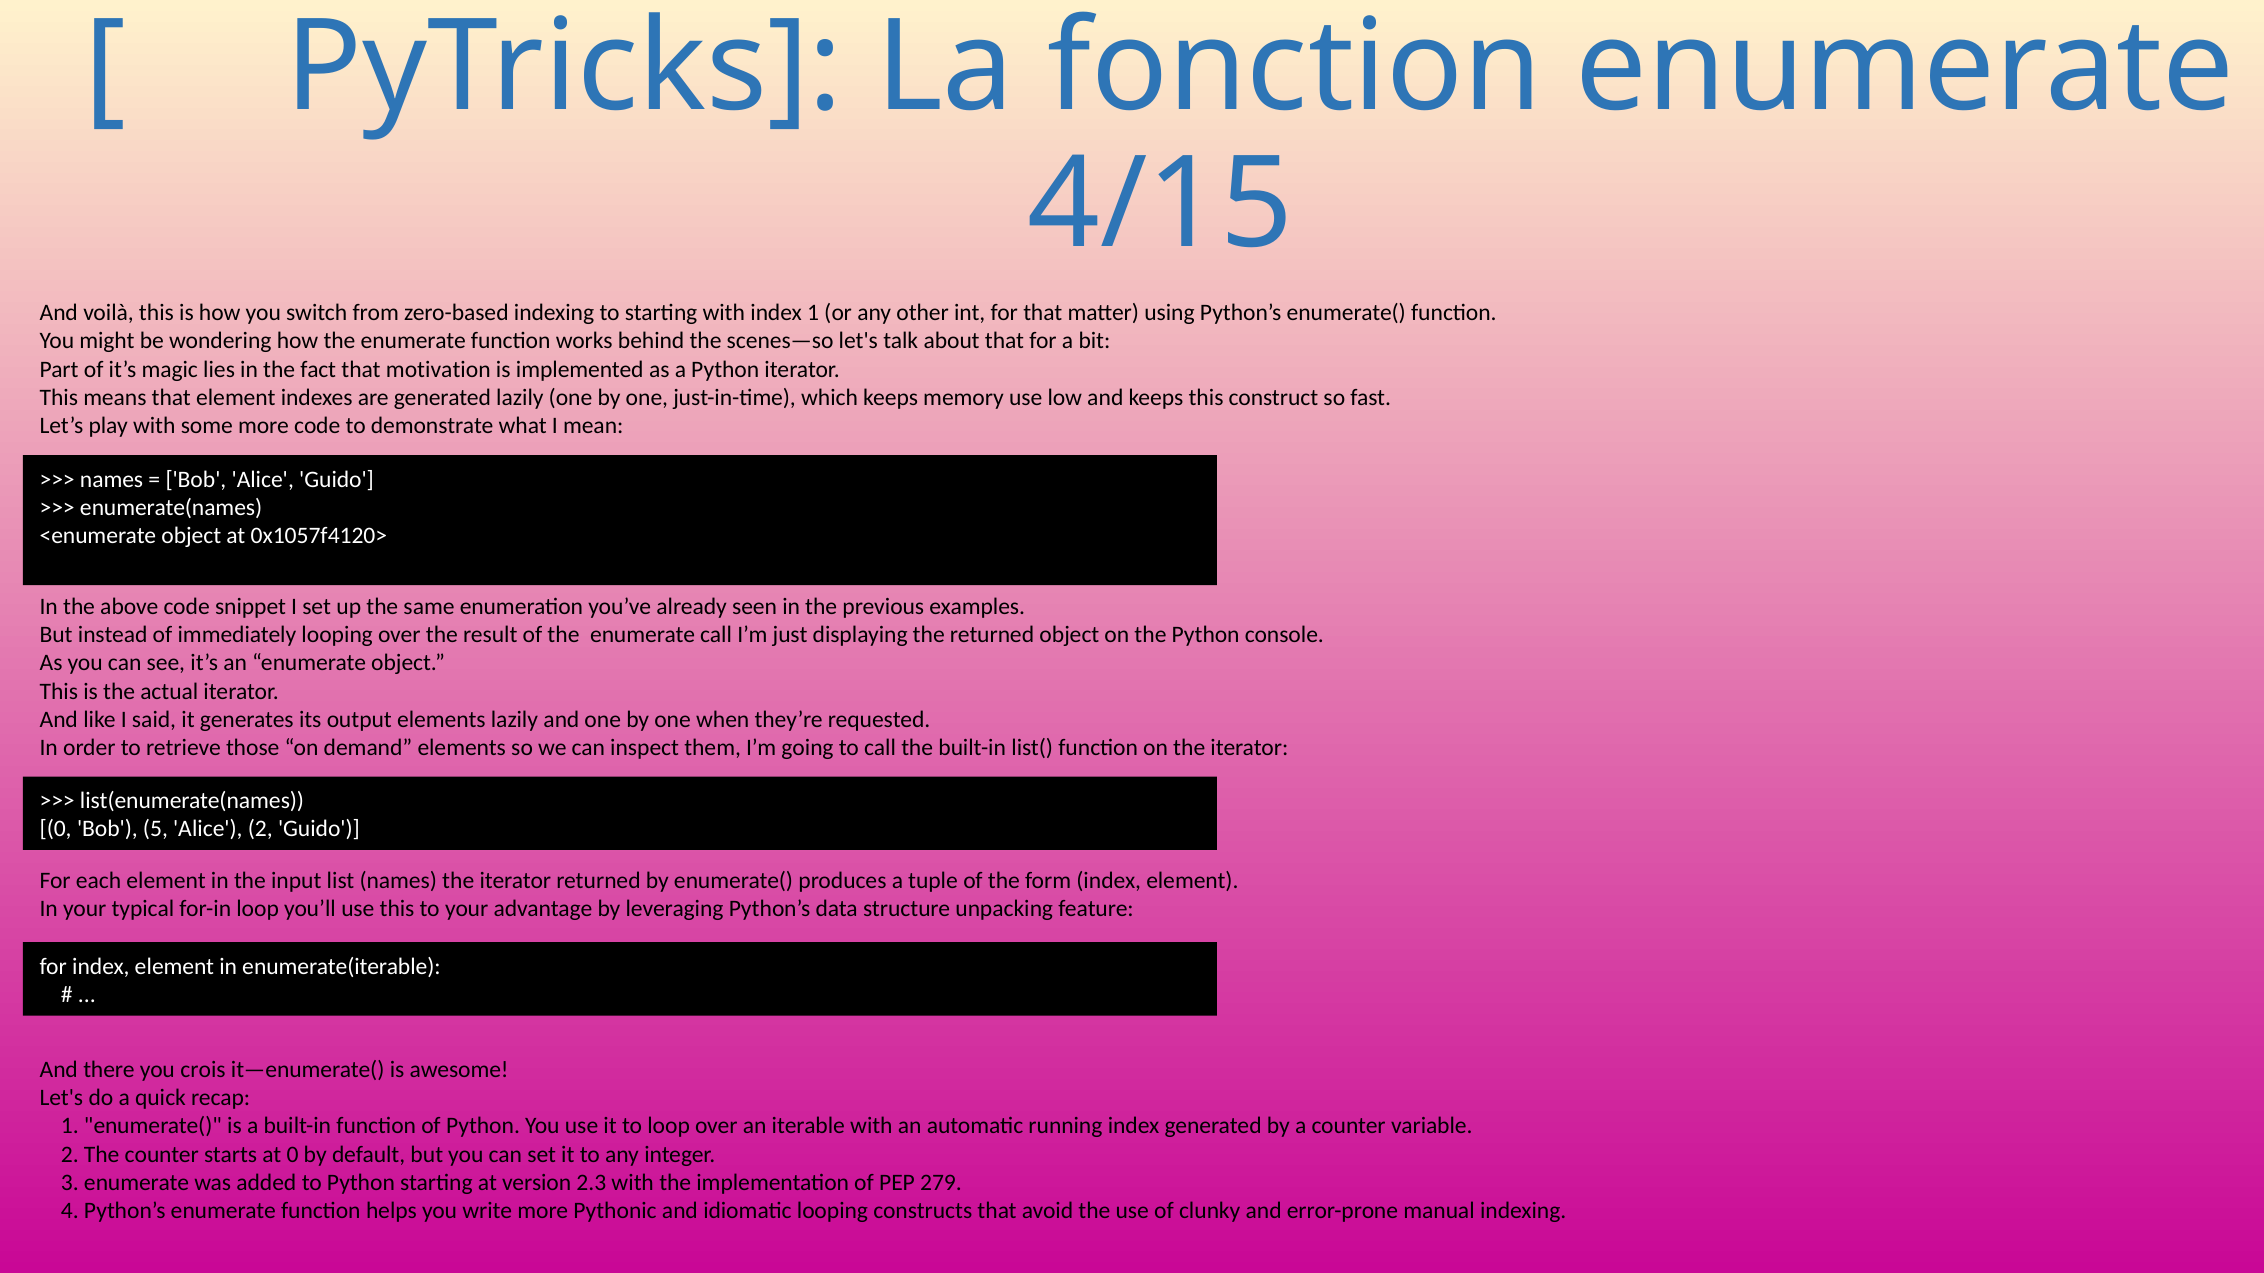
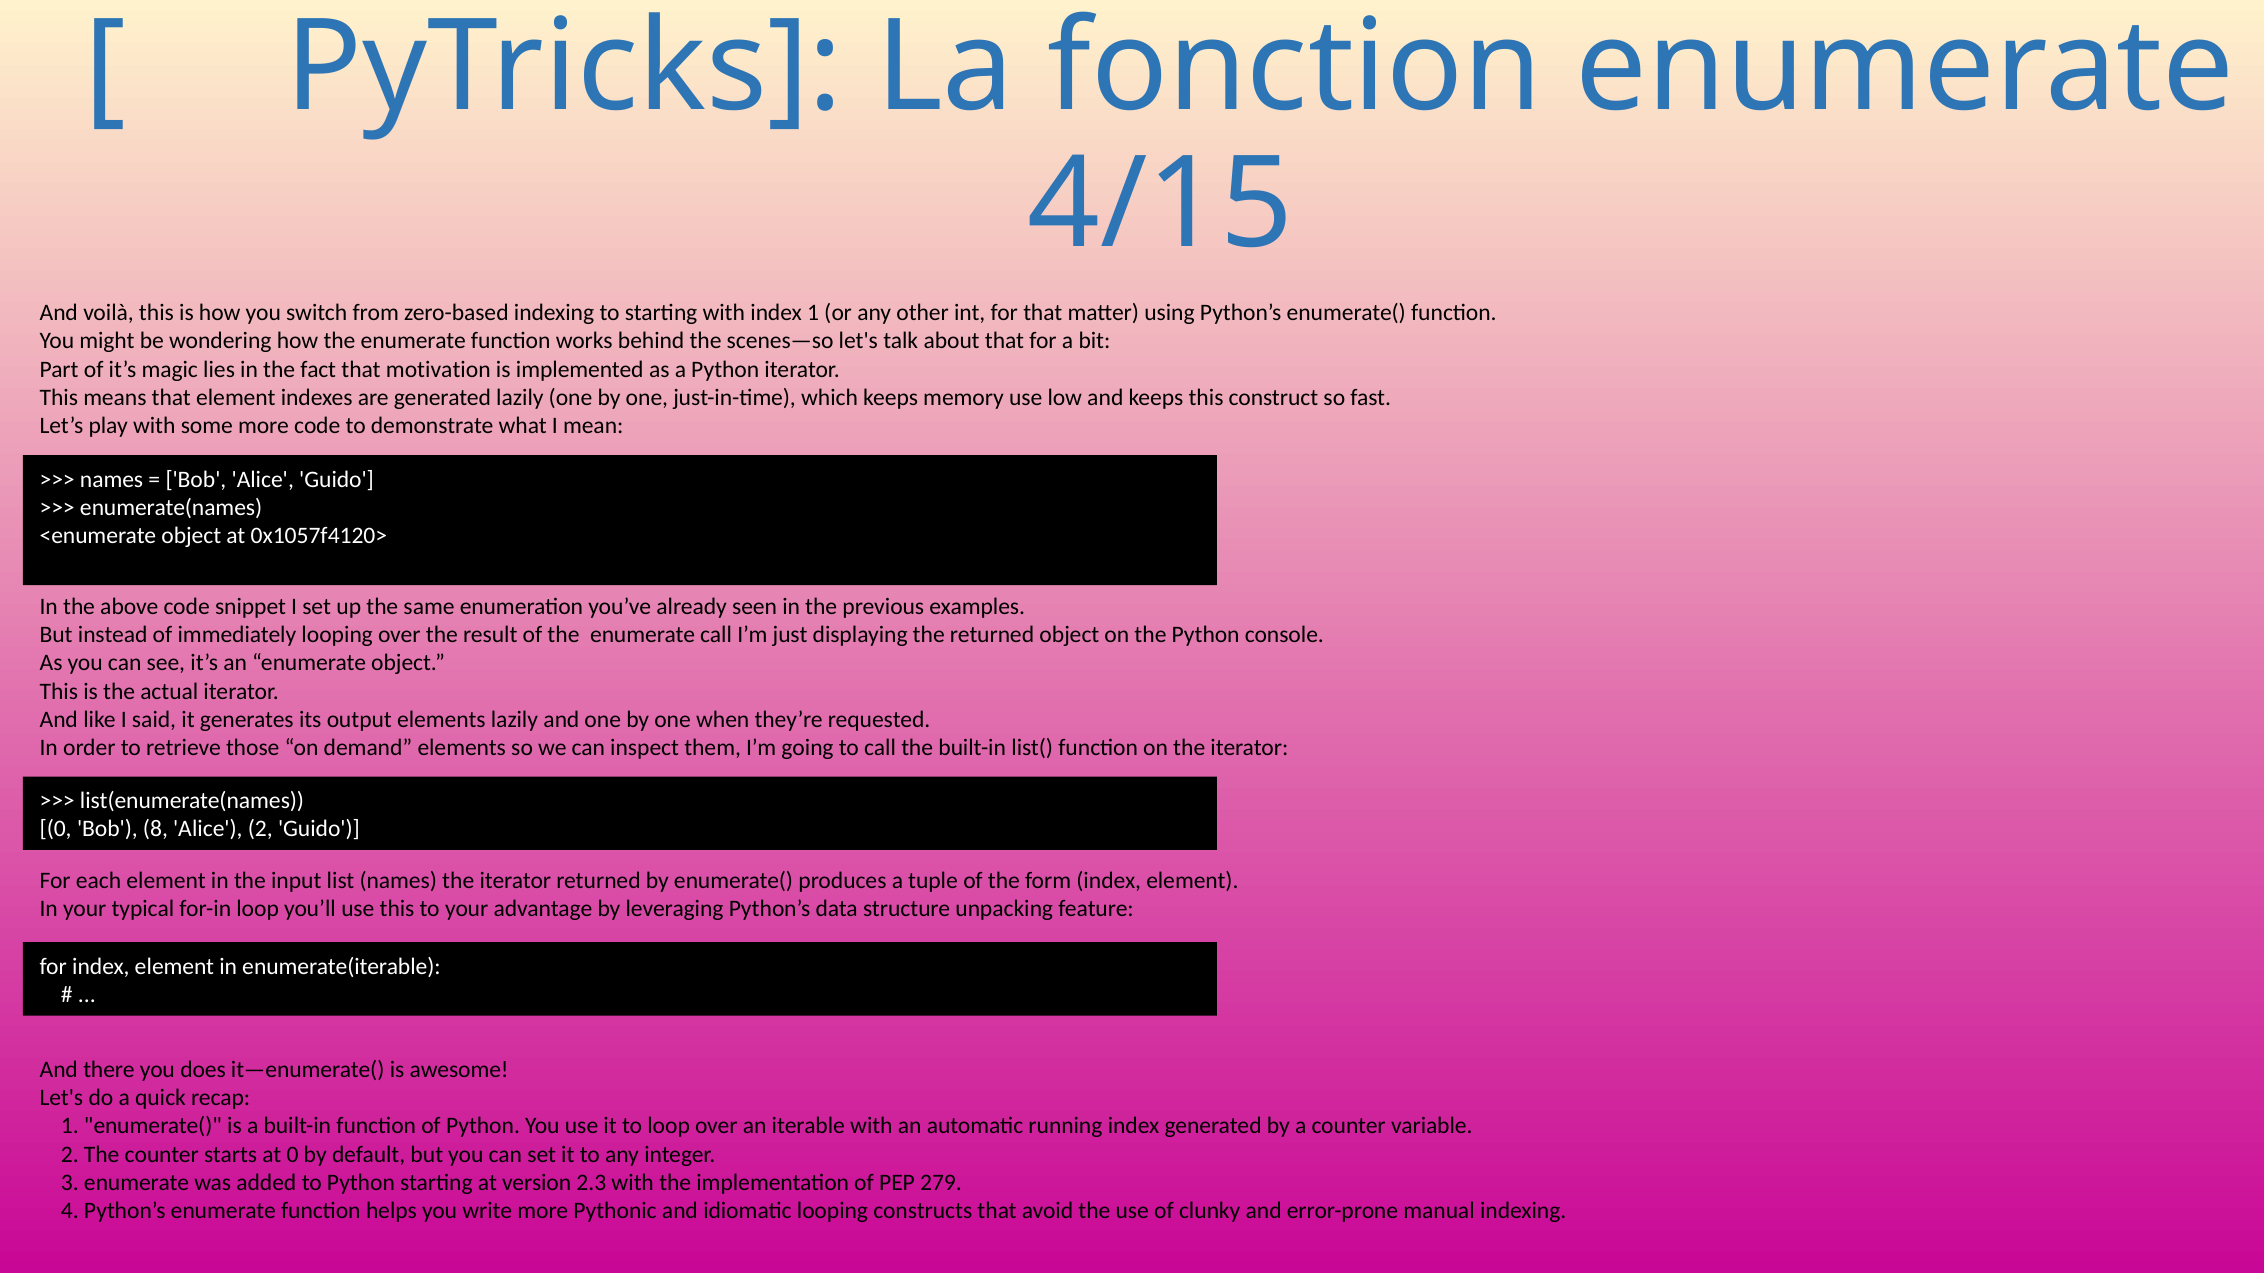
5: 5 -> 8 (155, 829)
crois: crois -> does (203, 1070)
